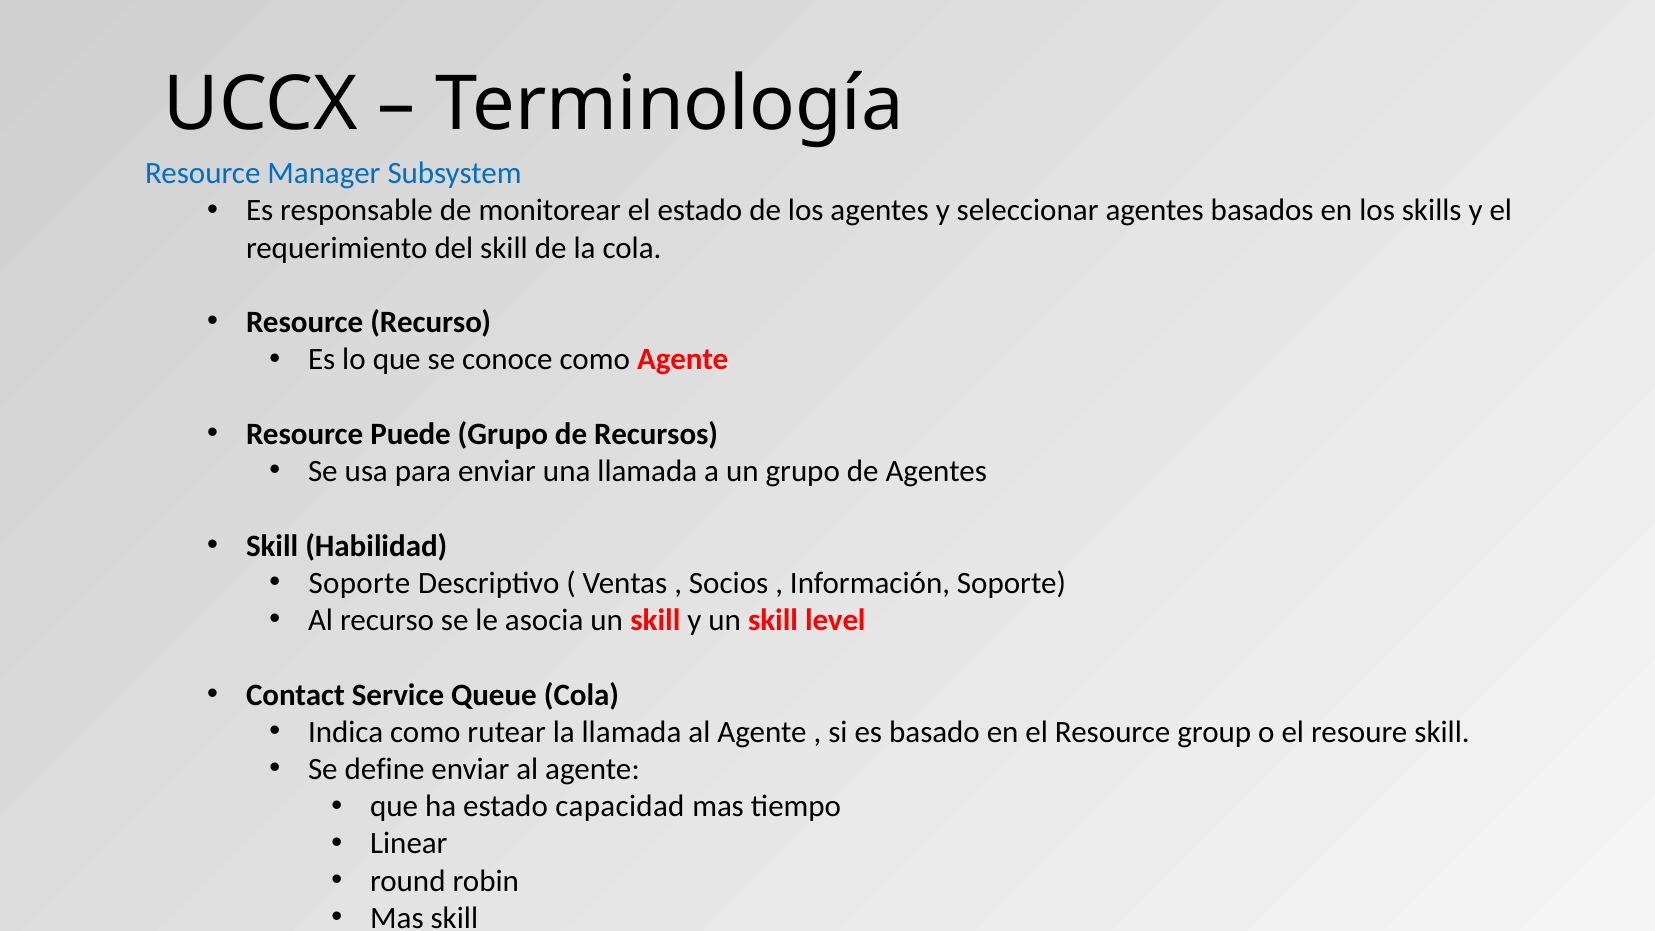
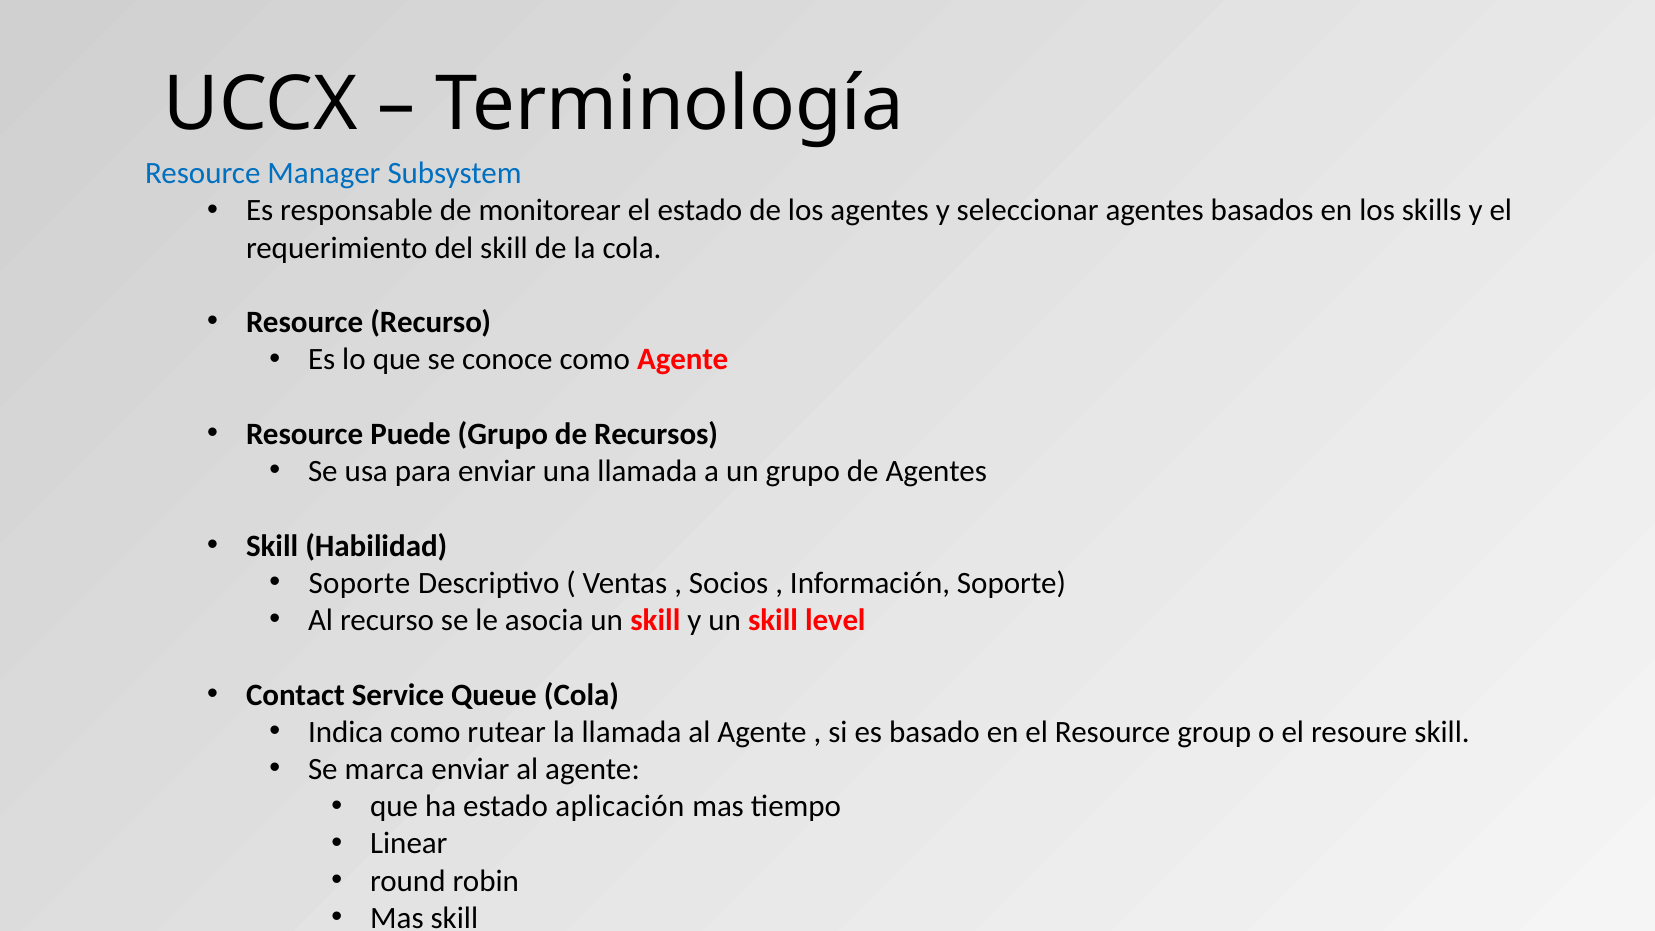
define: define -> marca (384, 769)
capacidad: capacidad -> aplicación (620, 806)
